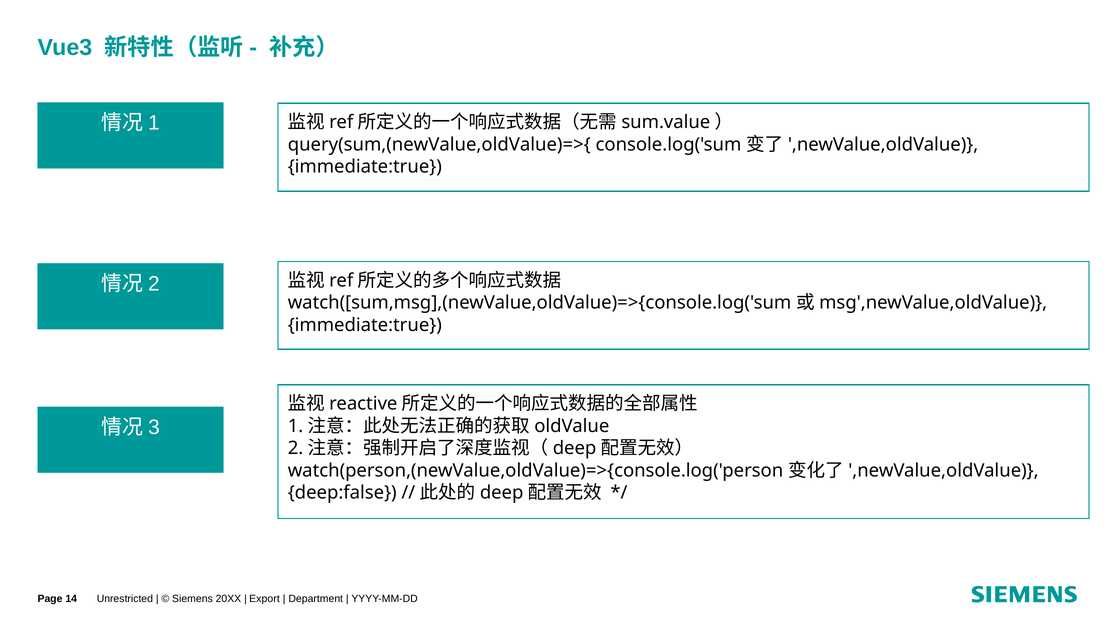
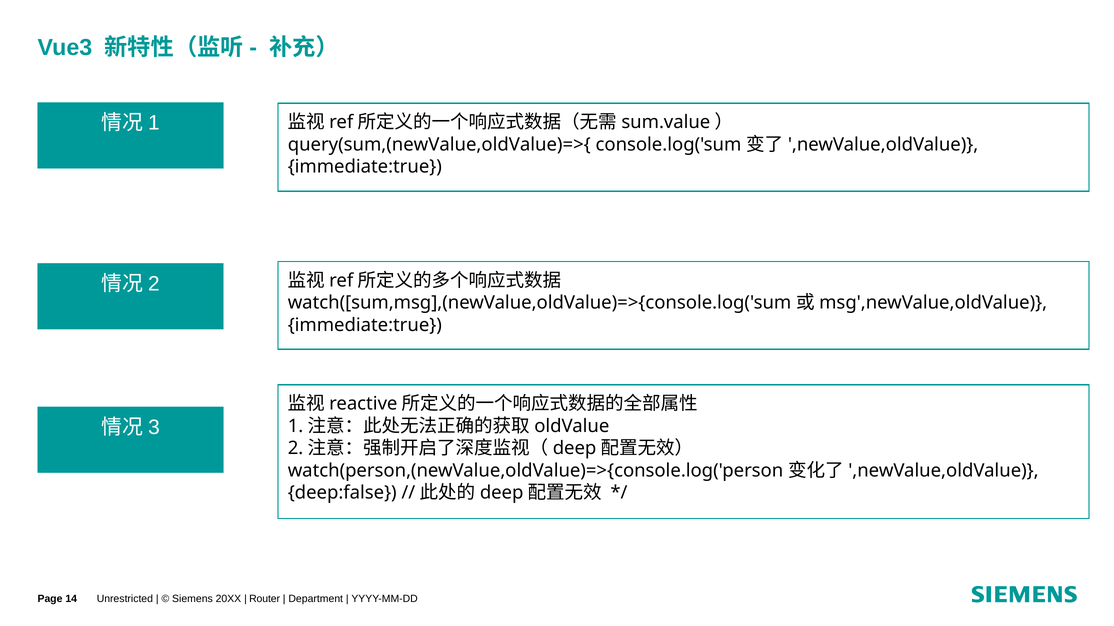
Export: Export -> Router (265, 600)
